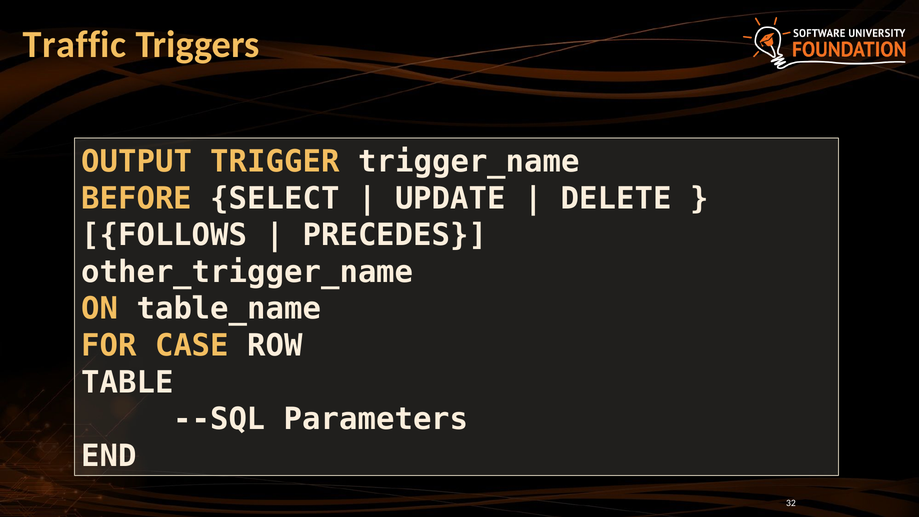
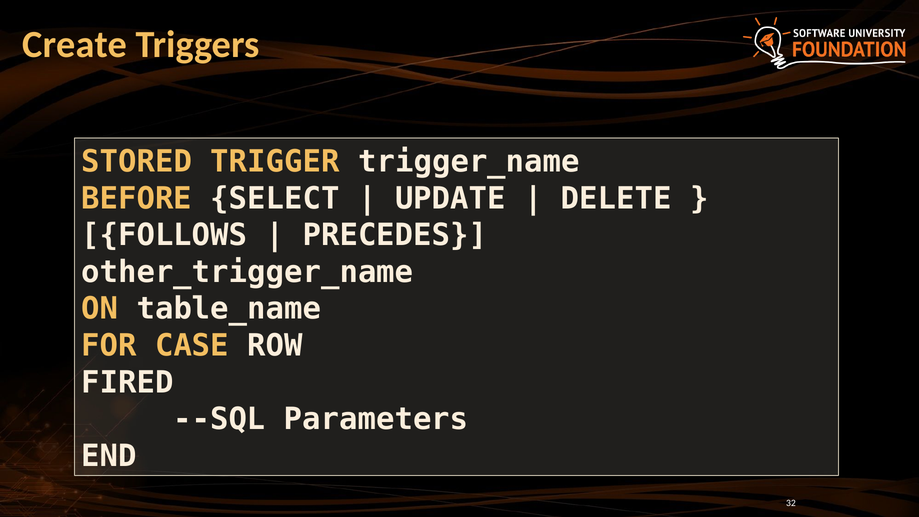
Traffic: Traffic -> Create (75, 45)
OUTPUT: OUTPUT -> STORED (137, 162)
TABLE: TABLE -> FIRED (127, 382)
